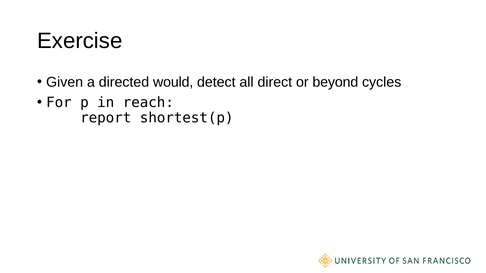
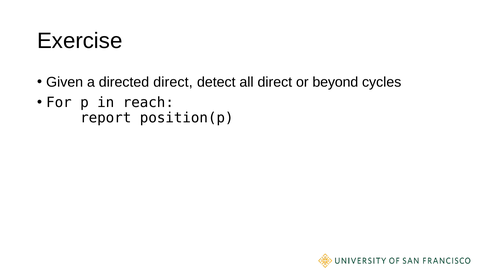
directed would: would -> direct (173, 82)
shortest(p: shortest(p -> position(p (187, 118)
